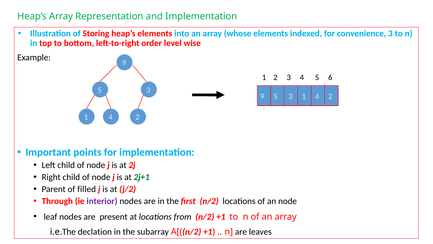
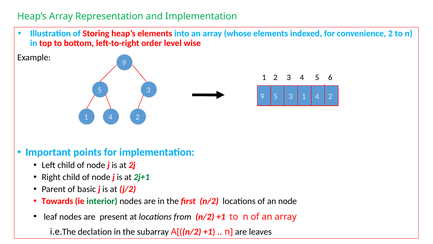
convenience 3: 3 -> 2 (390, 34)
filled: filled -> basic (87, 189)
Through: Through -> Towards (57, 201)
interior colour: purple -> green (102, 201)
